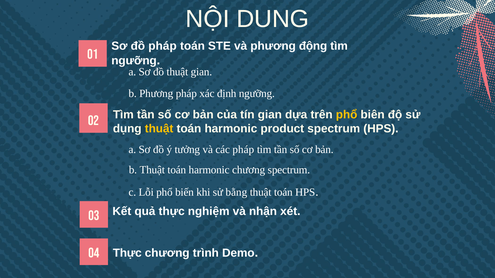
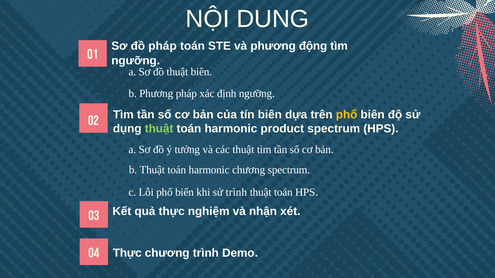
thuật gian: gian -> biên (201, 72)
tín gian: gian -> biên (270, 115)
thuật colour: yellow -> light green (159, 129)
các pháp: pháp -> thuật (243, 150)
sử bằng: bằng -> trình (236, 192)
